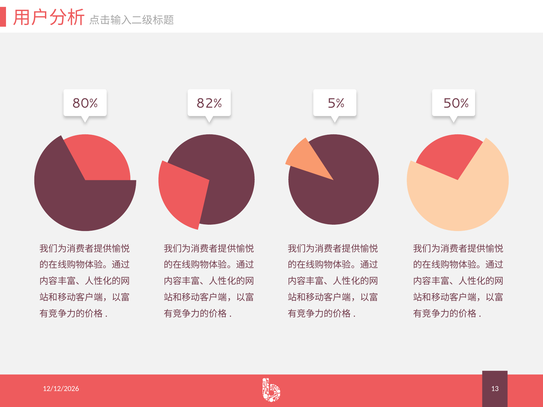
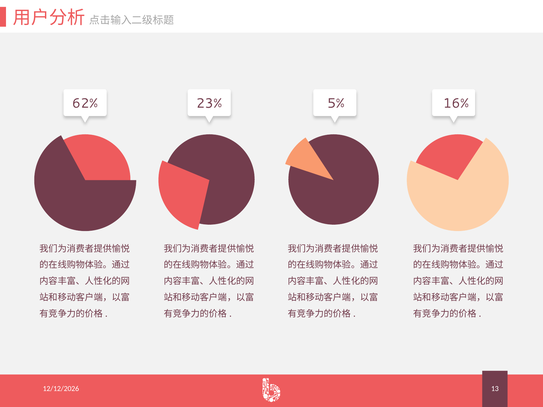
80%: 80% -> 62% (85, 103)
82%: 82% -> 23% (209, 103)
50%: 50% -> 16% (456, 103)
